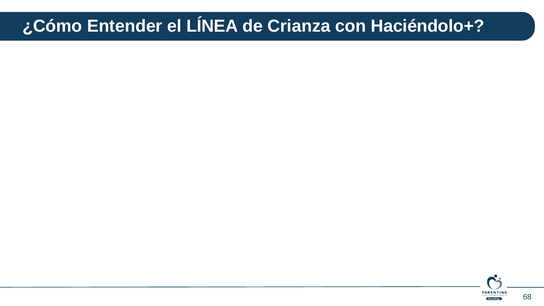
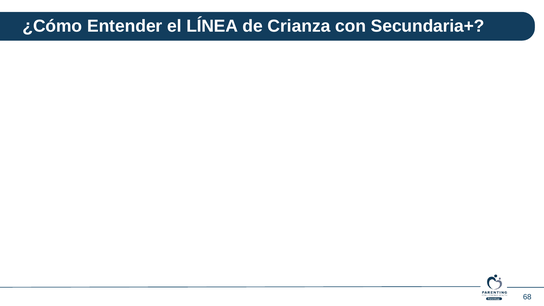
Haciéndolo+: Haciéndolo+ -> Secundaria+ (428, 26)
